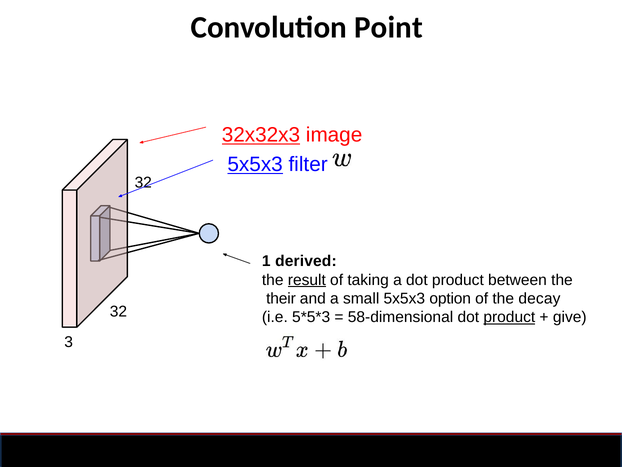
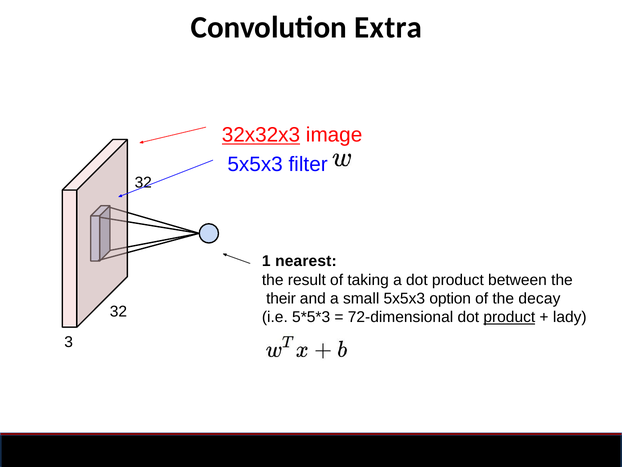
Point: Point -> Extra (388, 27)
5x5x3 underline: present -> none (255, 164)
derived: derived -> nearest (306, 261)
result underline: present -> none (307, 280)
58-dimensional: 58-dimensional -> 72-dimensional (401, 317)
give: give -> lady (570, 317)
